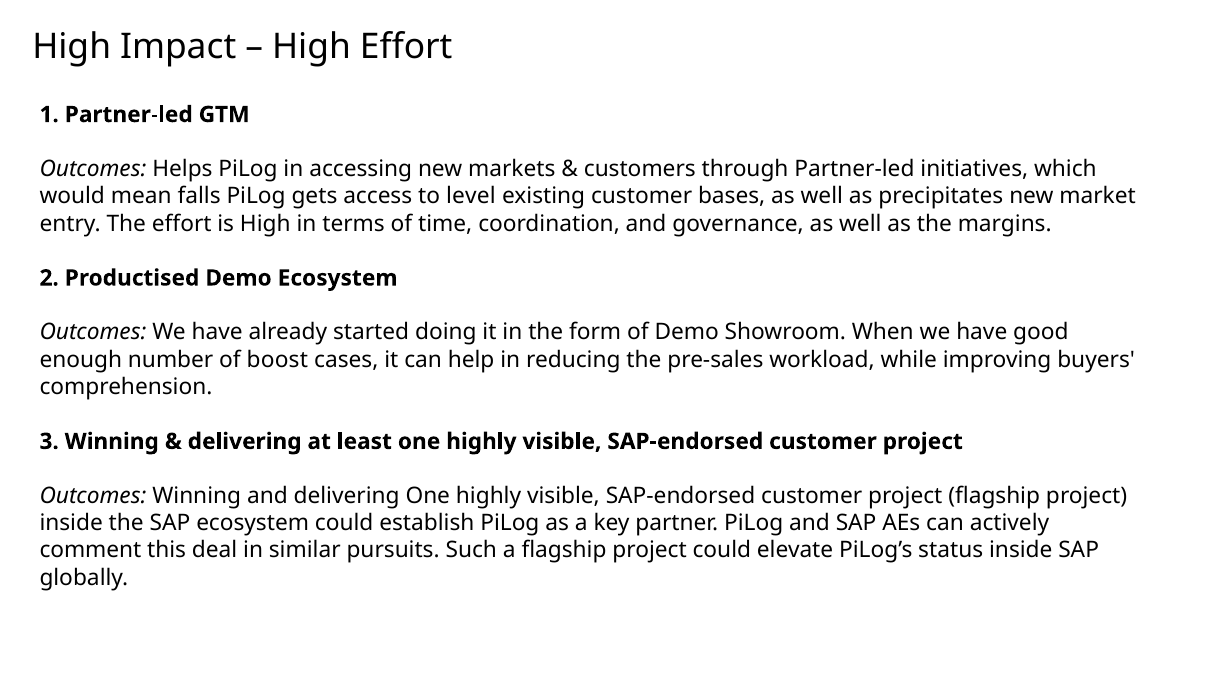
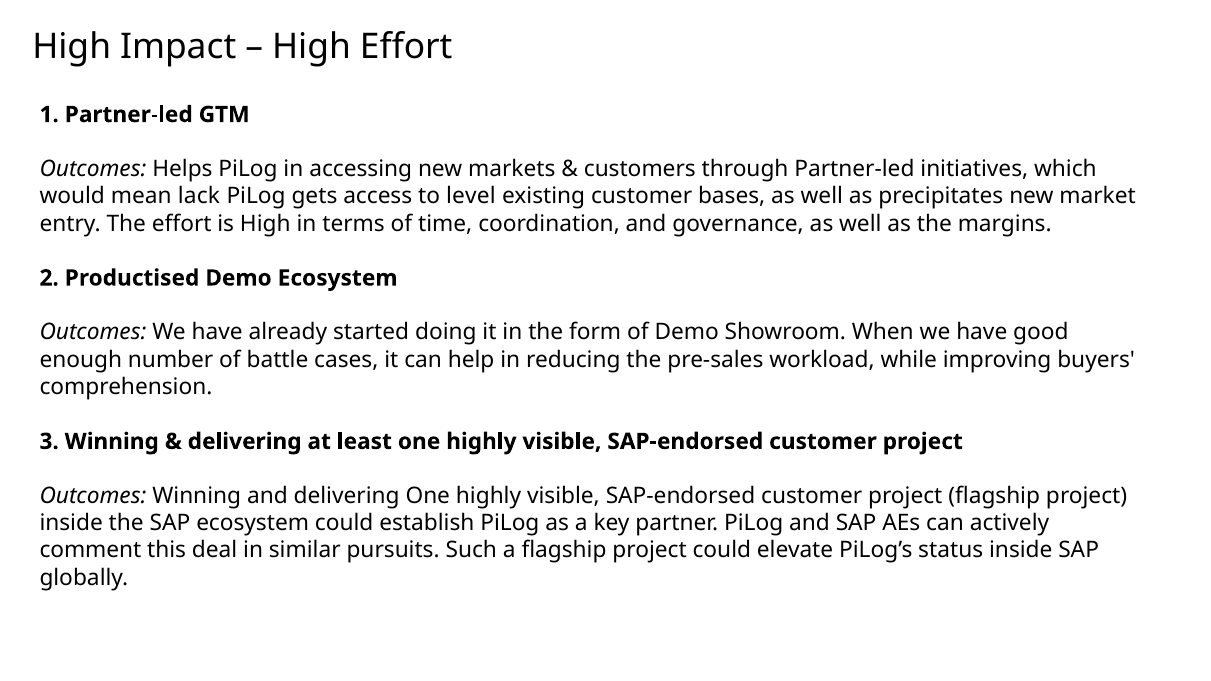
falls: falls -> lack (199, 196)
boost: boost -> battle (277, 360)
